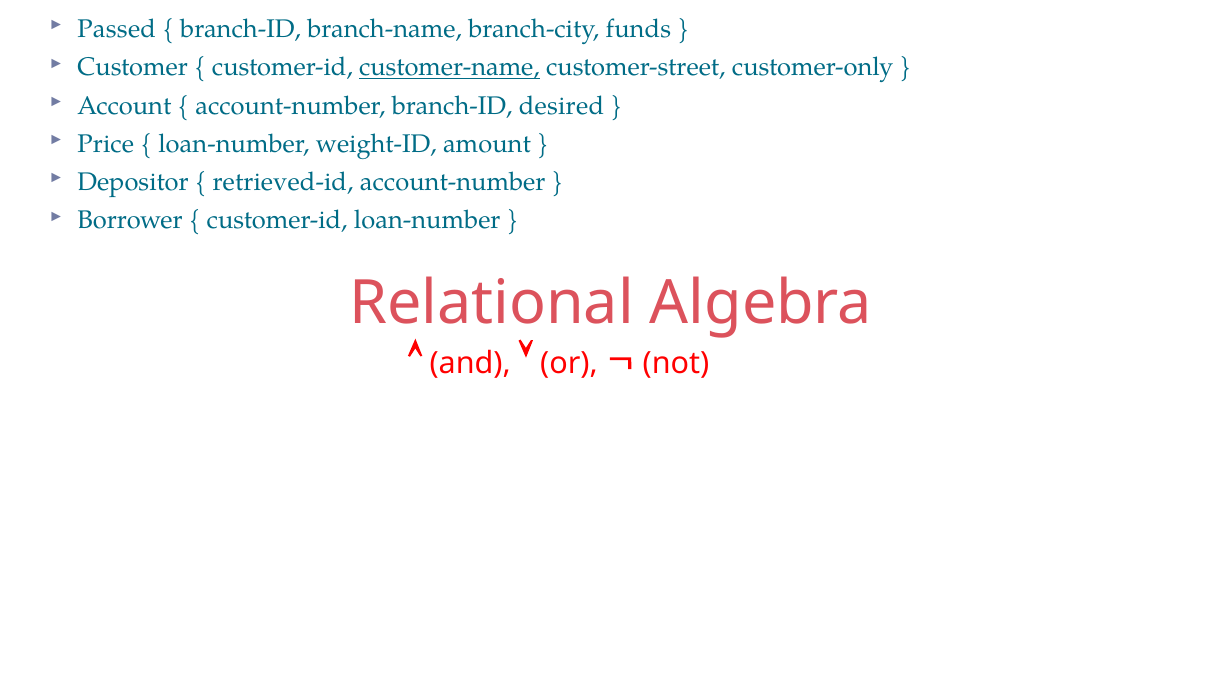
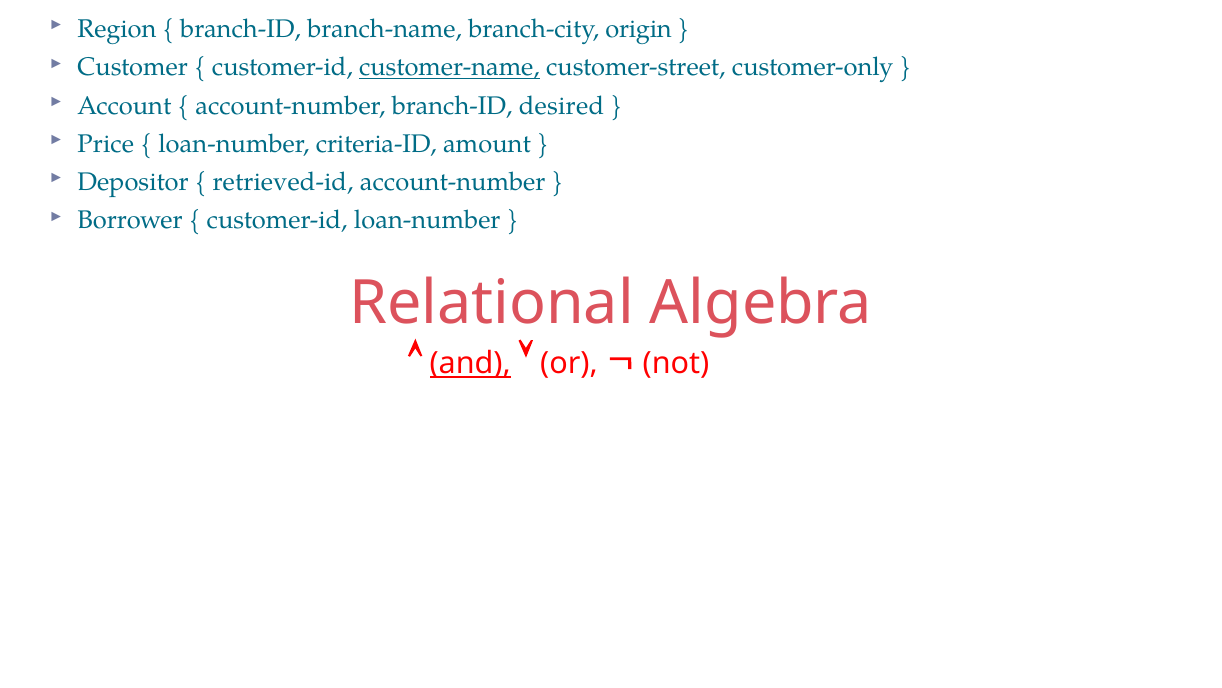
Passed: Passed -> Region (117, 29)
funds: funds -> origin (639, 29)
weight-ID: weight-ID -> criteria-ID (376, 144)
and underline: none -> present (470, 364)
